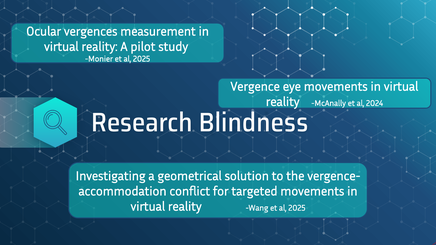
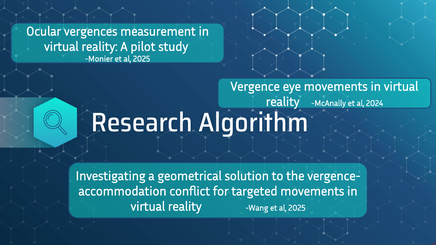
Blindness: Blindness -> Algorithm (253, 123)
